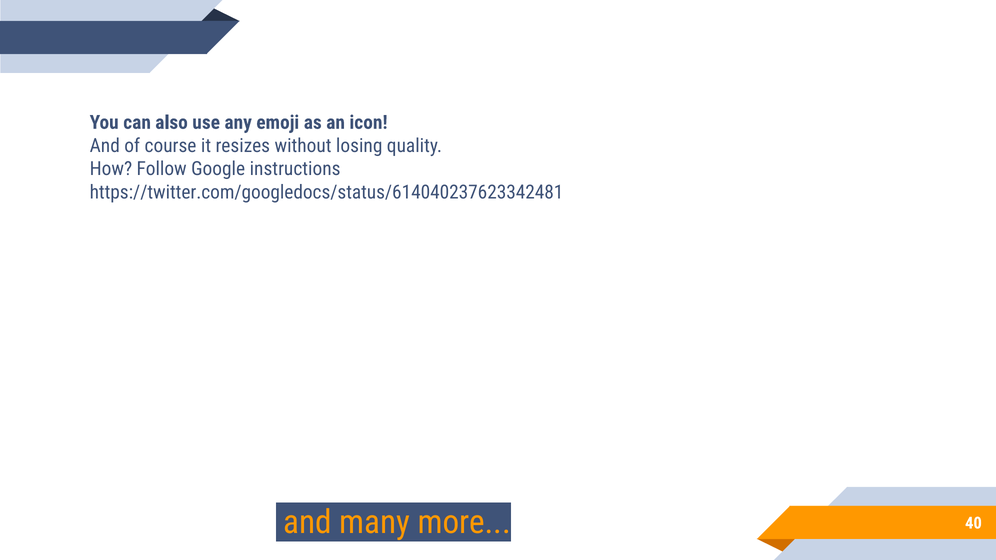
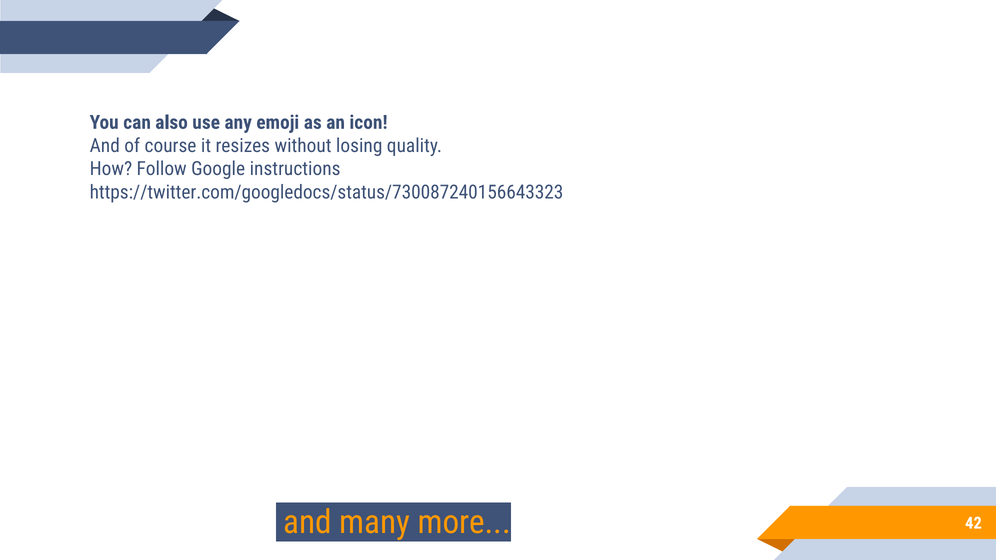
https://twitter.com/googledocs/status/614040237623342481: https://twitter.com/googledocs/status/614040237623342481 -> https://twitter.com/googledocs/status/730087240156643323 (327, 192)
40: 40 -> 42 (973, 523)
